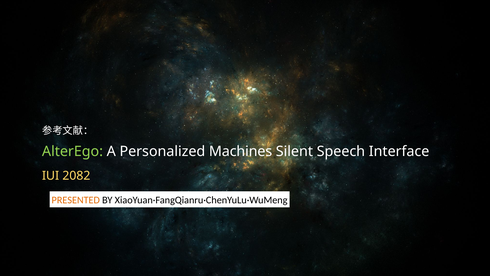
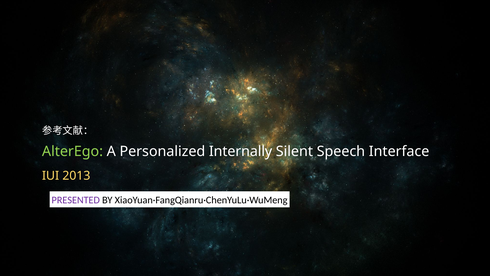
Machines: Machines -> Internally (241, 151)
2082: 2082 -> 2013 (76, 175)
PRESENTED colour: orange -> purple (76, 200)
